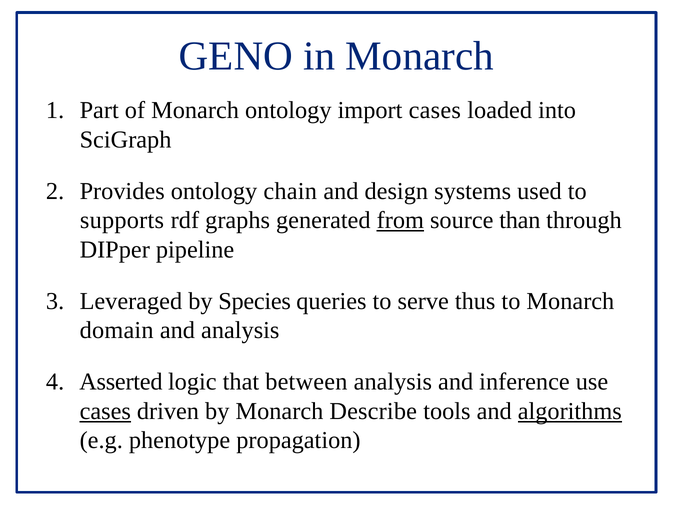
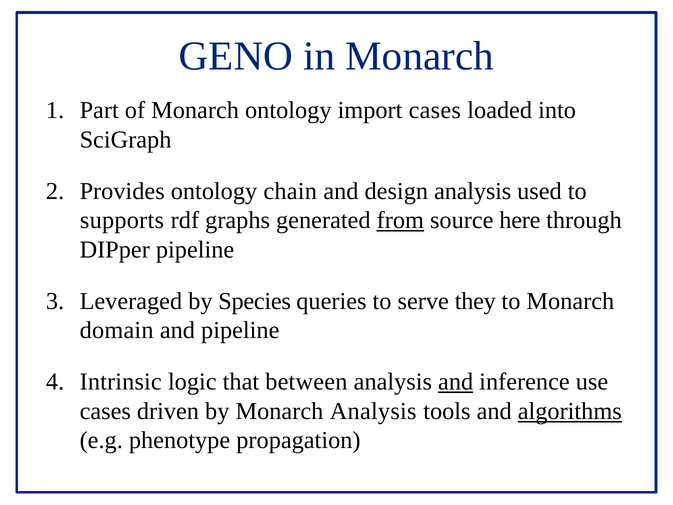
design systems: systems -> analysis (473, 191)
than: than -> here (520, 220)
thus: thus -> they (475, 301)
and analysis: analysis -> pipeline (240, 330)
Asserted: Asserted -> Intrinsic (121, 382)
and underline: none -> present (456, 382)
cases underline: present -> none (105, 411)
Monarch Describe: Describe -> Analysis (373, 411)
